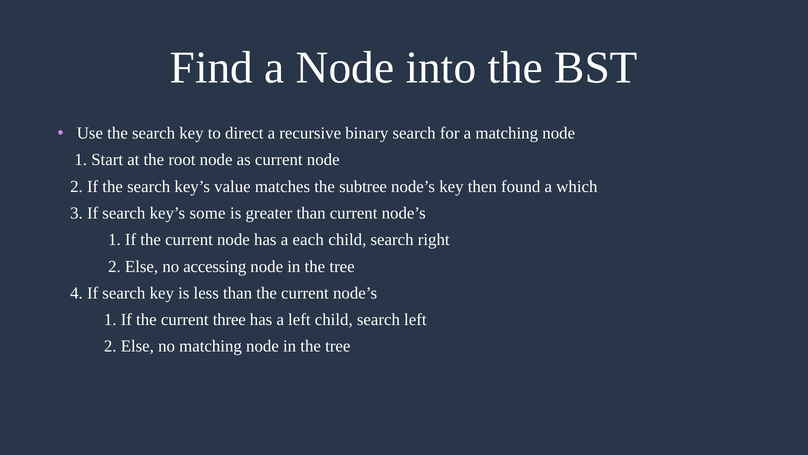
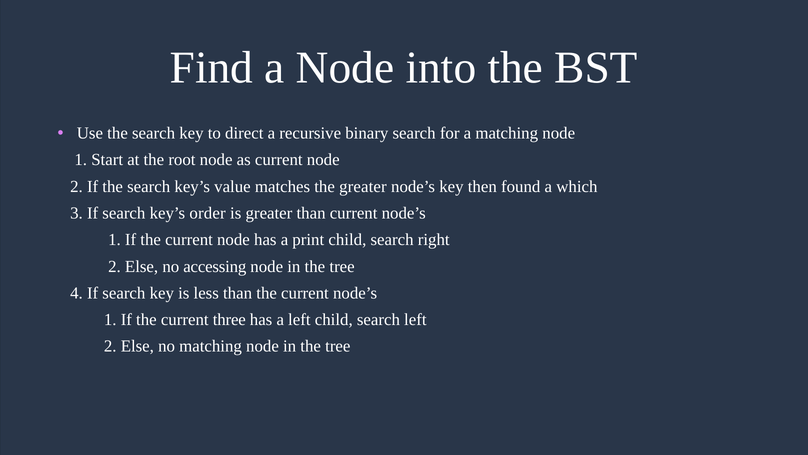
the subtree: subtree -> greater (363, 186)
some: some -> order (208, 213)
each: each -> print (308, 240)
